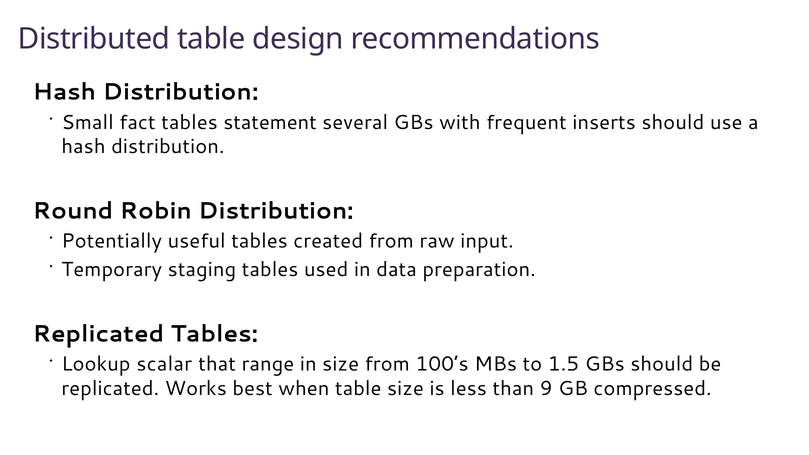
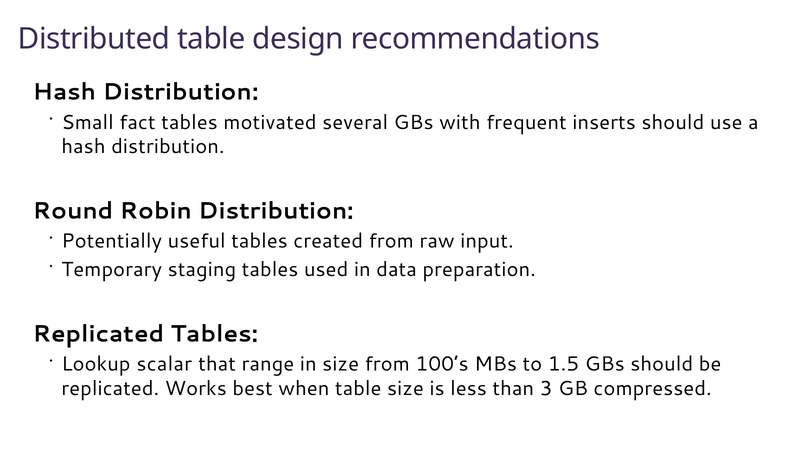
statement: statement -> motivated (270, 122)
9: 9 -> 3 (546, 389)
